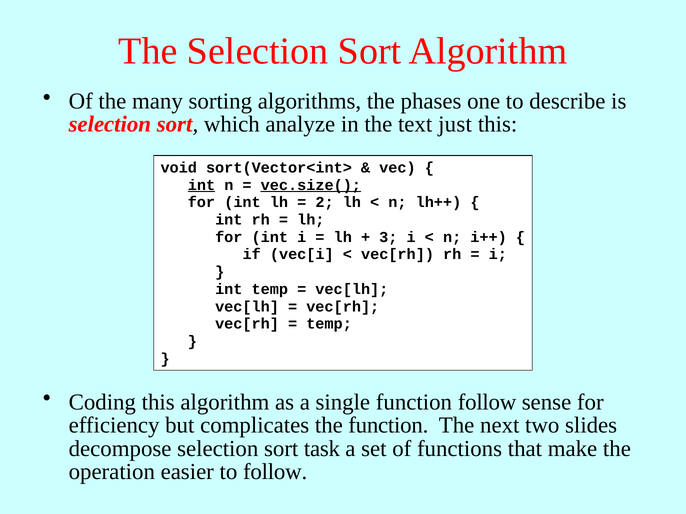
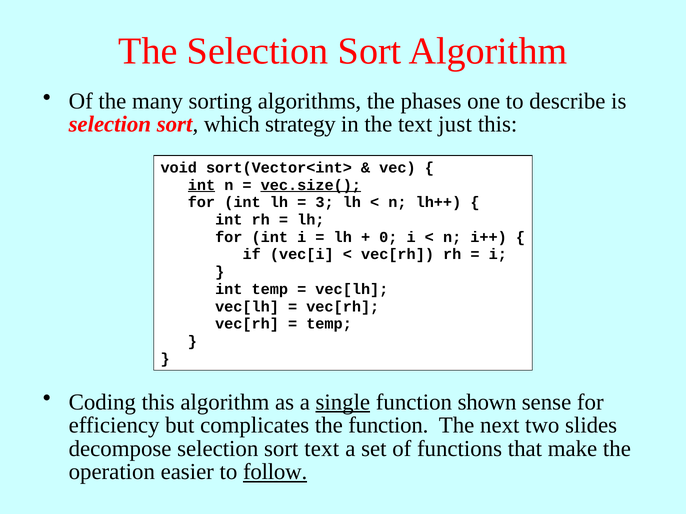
analyze: analyze -> strategy (300, 125)
2: 2 -> 3 (325, 203)
3: 3 -> 0 (388, 237)
single underline: none -> present (343, 402)
function follow: follow -> shown (487, 402)
sort task: task -> text (322, 449)
follow underline: none -> present (275, 472)
